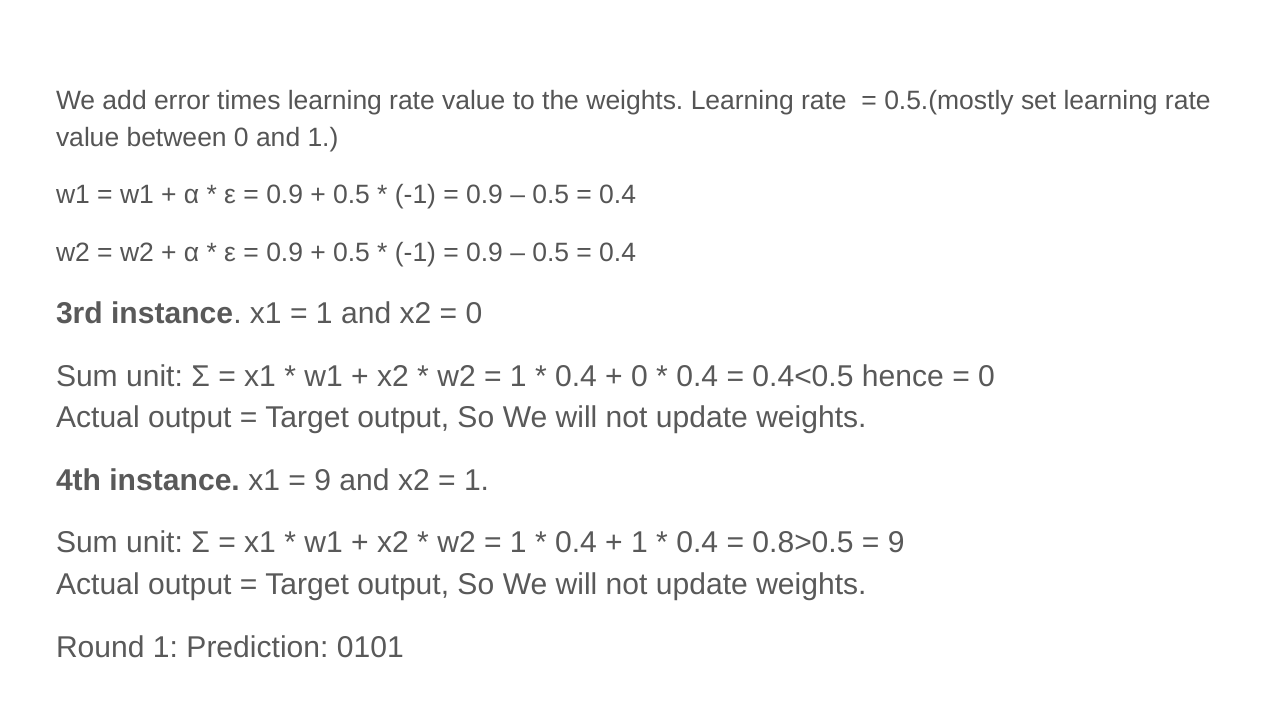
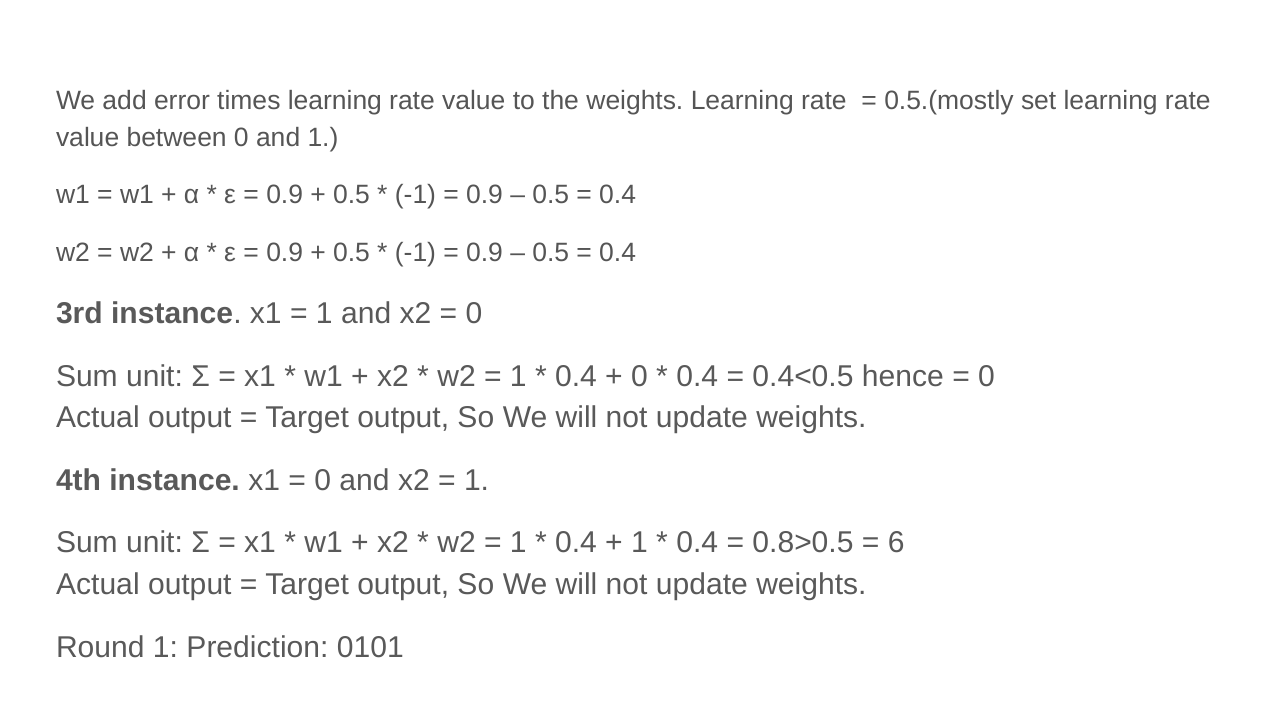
9: 9 -> 0 (323, 480)
9: 9 -> 6 (896, 543)
